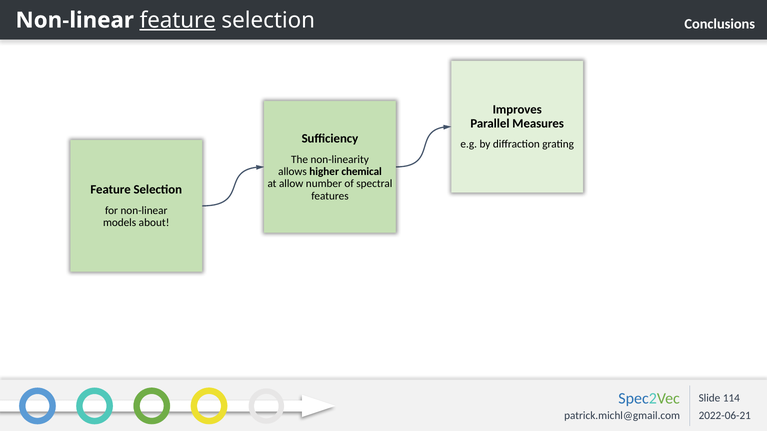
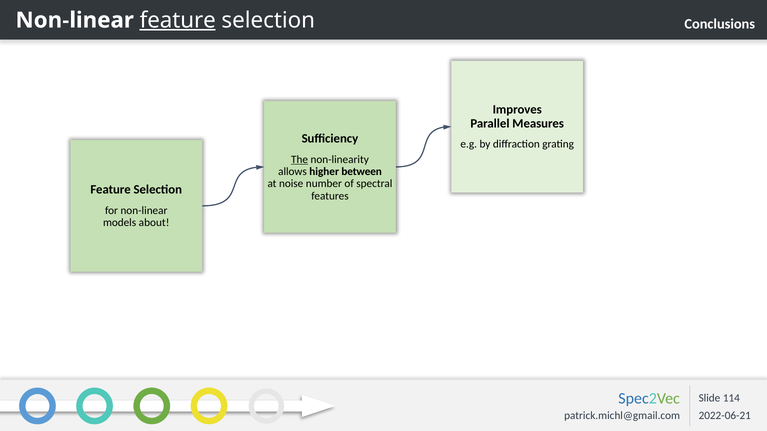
The underline: none -> present (300, 160)
chemical: chemical -> between (362, 172)
allow: allow -> noise (291, 184)
